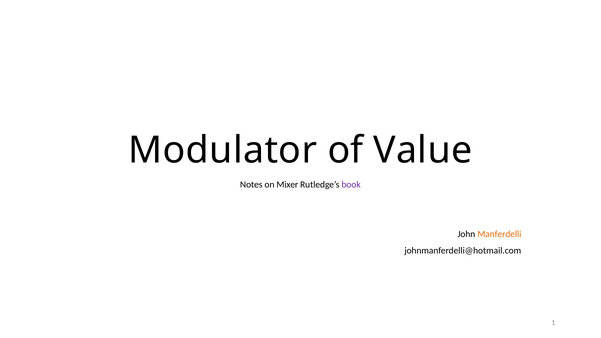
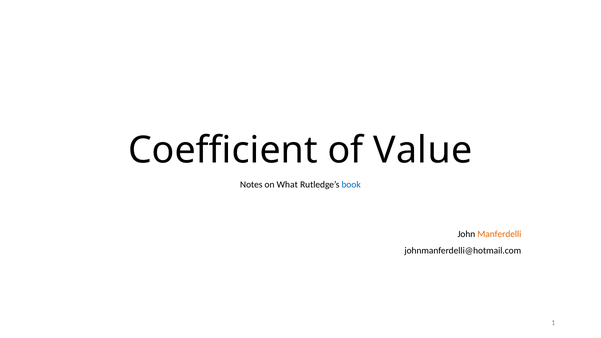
Modulator: Modulator -> Coefficient (223, 150)
Mixer: Mixer -> What (287, 185)
book colour: purple -> blue (351, 185)
